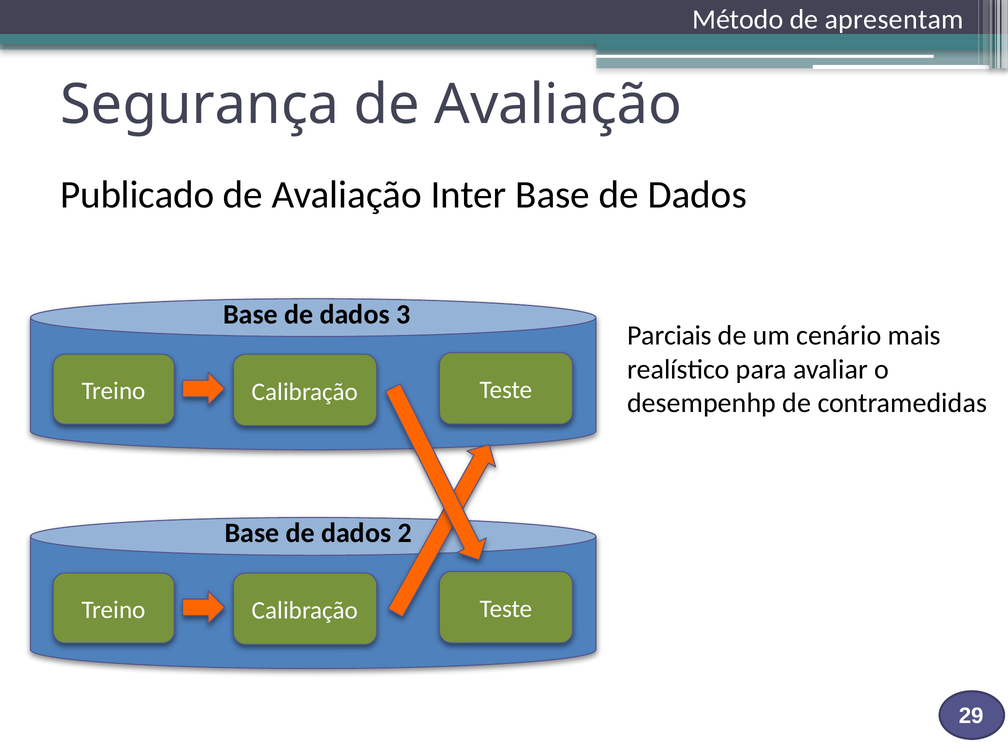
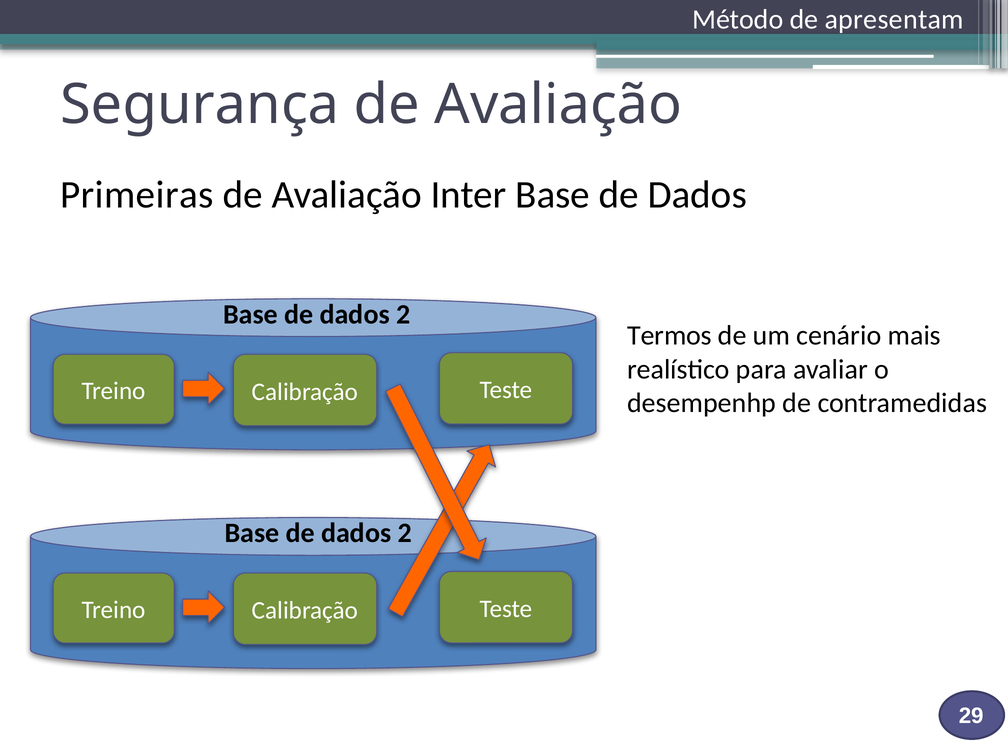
Publicado: Publicado -> Primeiras (137, 195)
3: 3 -> 2 (403, 314)
Parciais: Parciais -> Termos (670, 336)
